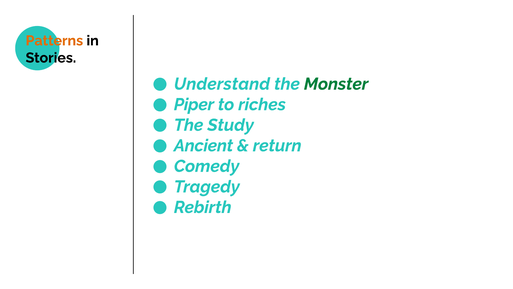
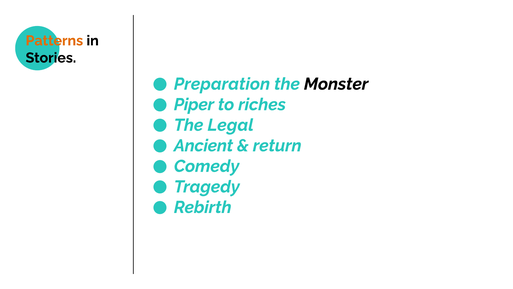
Understand: Understand -> Preparation (222, 84)
Monster colour: green -> black (336, 84)
Study: Study -> Legal (231, 125)
